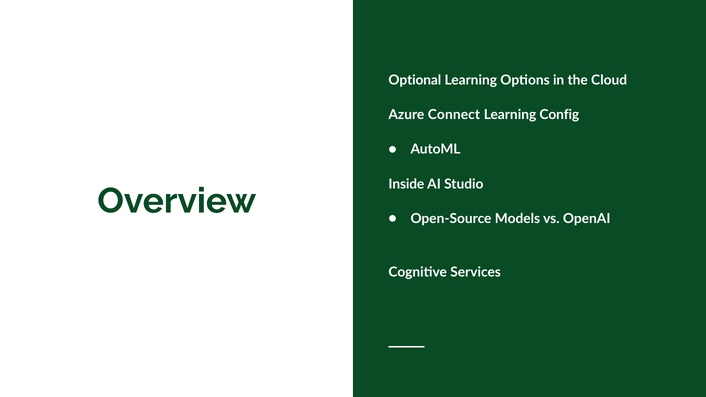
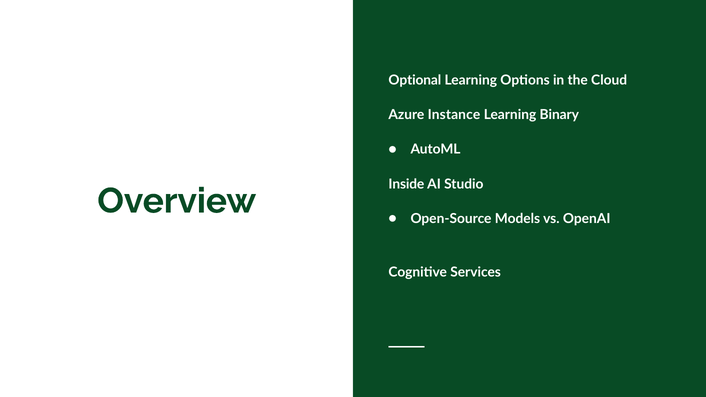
Connect: Connect -> Instance (454, 115)
Config: Config -> Binary (559, 115)
